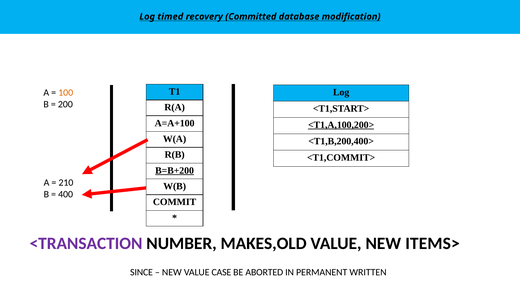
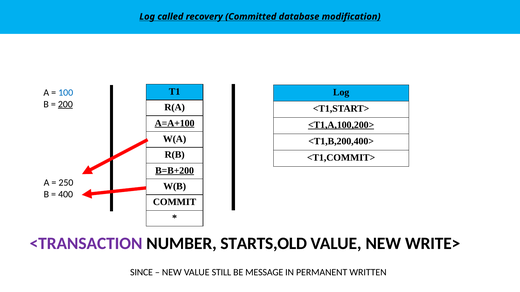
timed: timed -> called (170, 17)
100 colour: orange -> blue (66, 93)
200 underline: none -> present (65, 104)
A=A+100 underline: none -> present (175, 123)
210: 210 -> 250 (66, 183)
MAKES,OLD: MAKES,OLD -> STARTS,OLD (264, 244)
ITEMS>: ITEMS> -> WRITE> (433, 244)
CASE: CASE -> STILL (221, 273)
ABORTED: ABORTED -> MESSAGE (264, 273)
